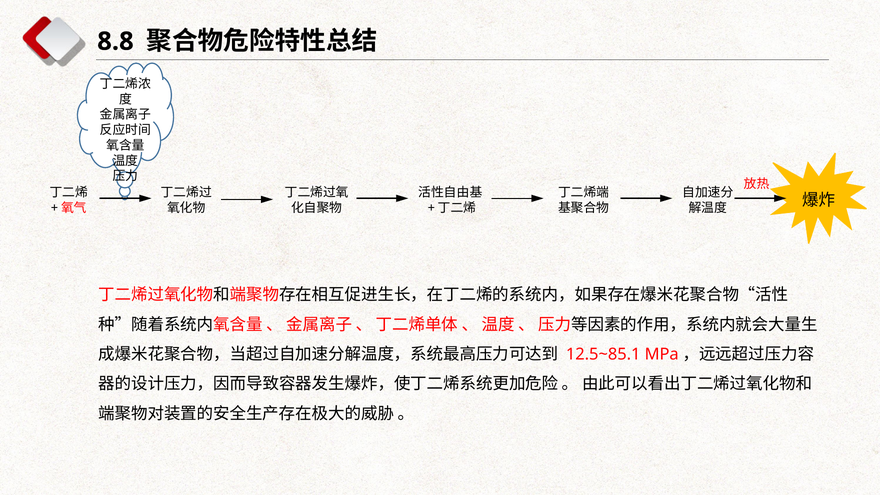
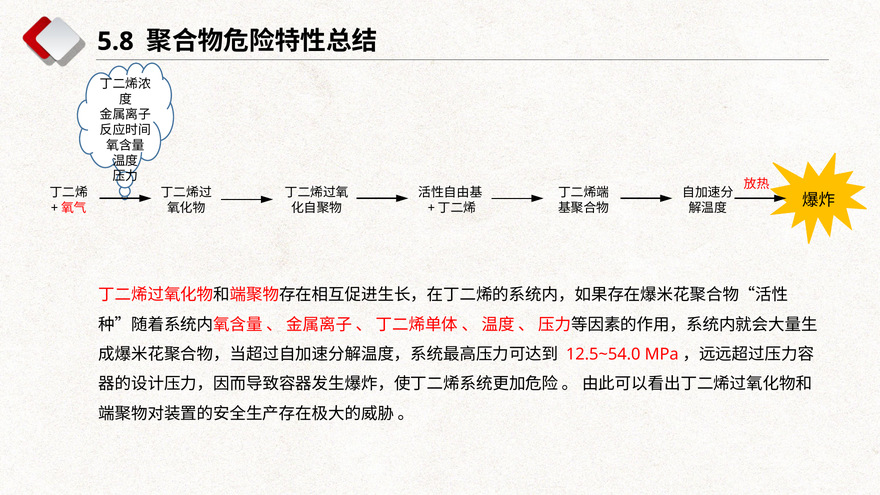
8.8: 8.8 -> 5.8 (115, 41)
12.5~85.1: 12.5~85.1 -> 12.5~54.0 (603, 354)
